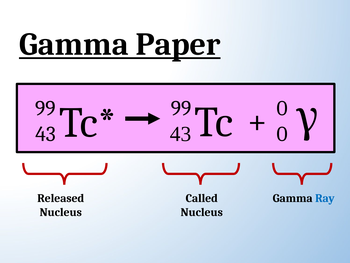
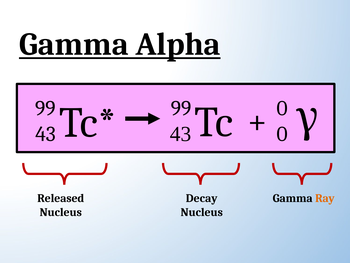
Paper: Paper -> Alpha (178, 44)
Called: Called -> Decay (202, 198)
Ray colour: blue -> orange (325, 198)
